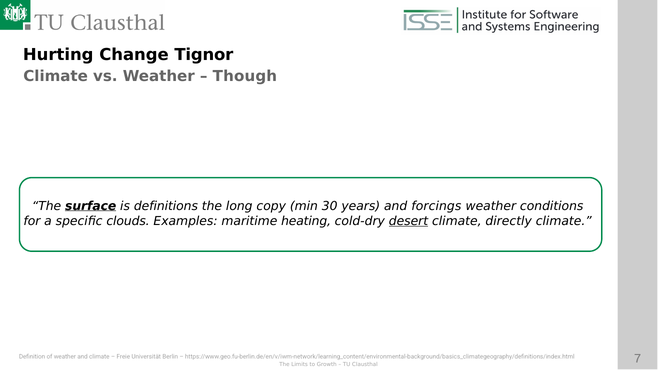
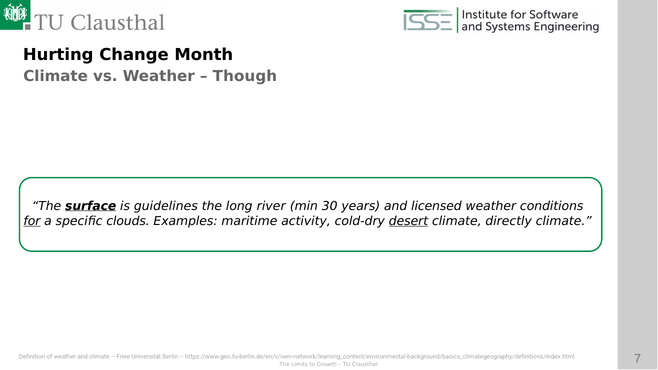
Tignor: Tignor -> Month (204, 55)
definitions: definitions -> guidelines (166, 206)
copy: copy -> river (271, 206)
forcings: forcings -> licensed (436, 206)
for underline: none -> present (32, 221)
heating: heating -> activity (306, 221)
